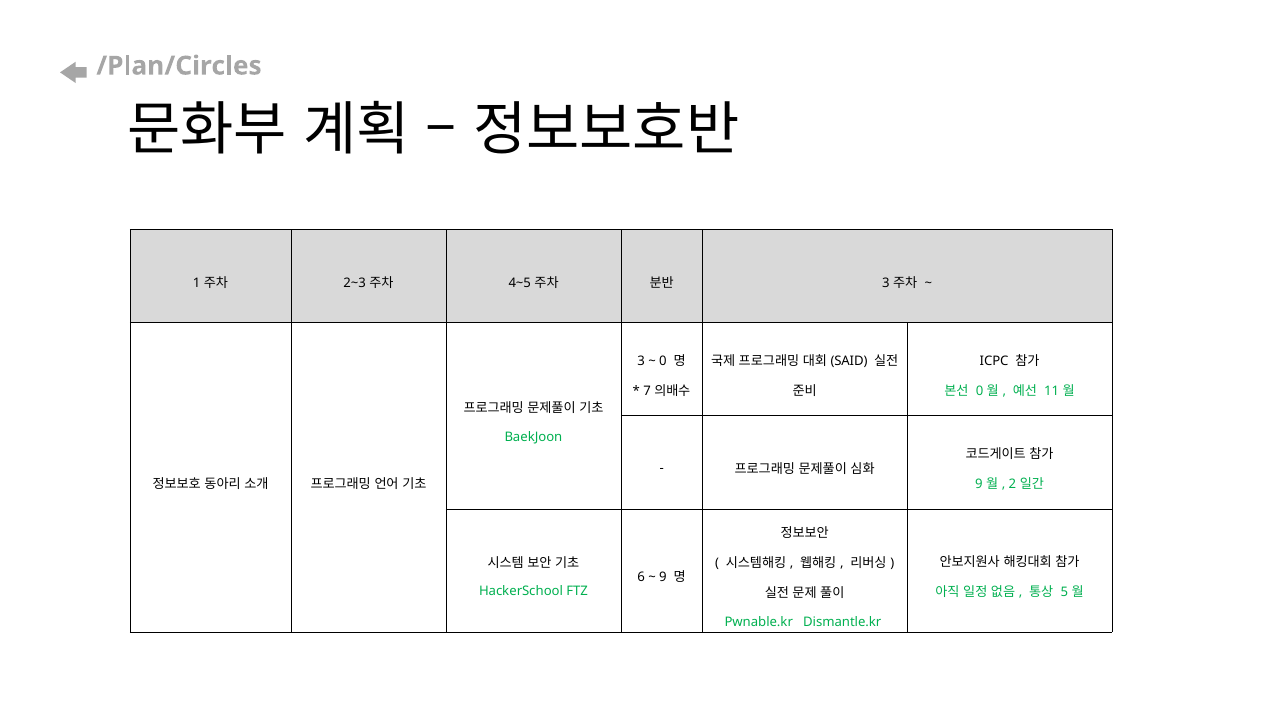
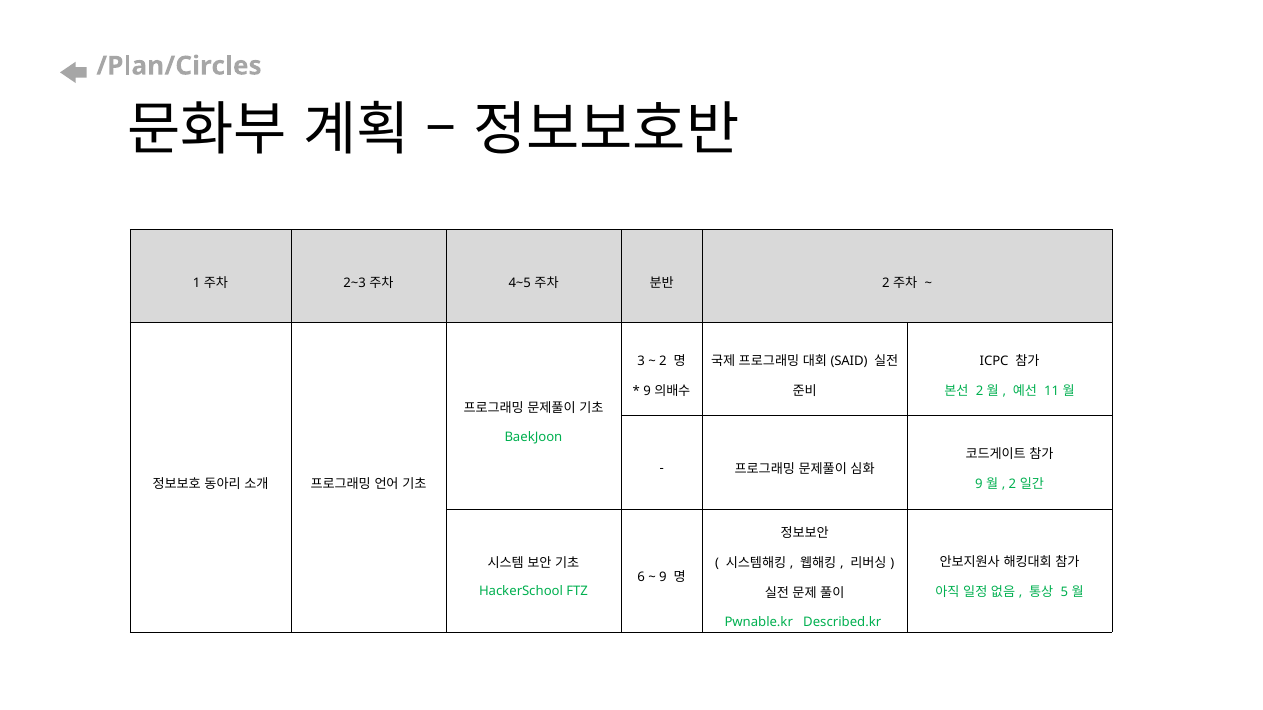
3: 3 -> 2 (886, 283)
0: 0 -> 2 (663, 361)
0: 0 -> 2 (980, 391)
7: 7 -> 9 (647, 391)
Dismantle.kr: Dismantle.kr -> Described.kr (842, 622)
